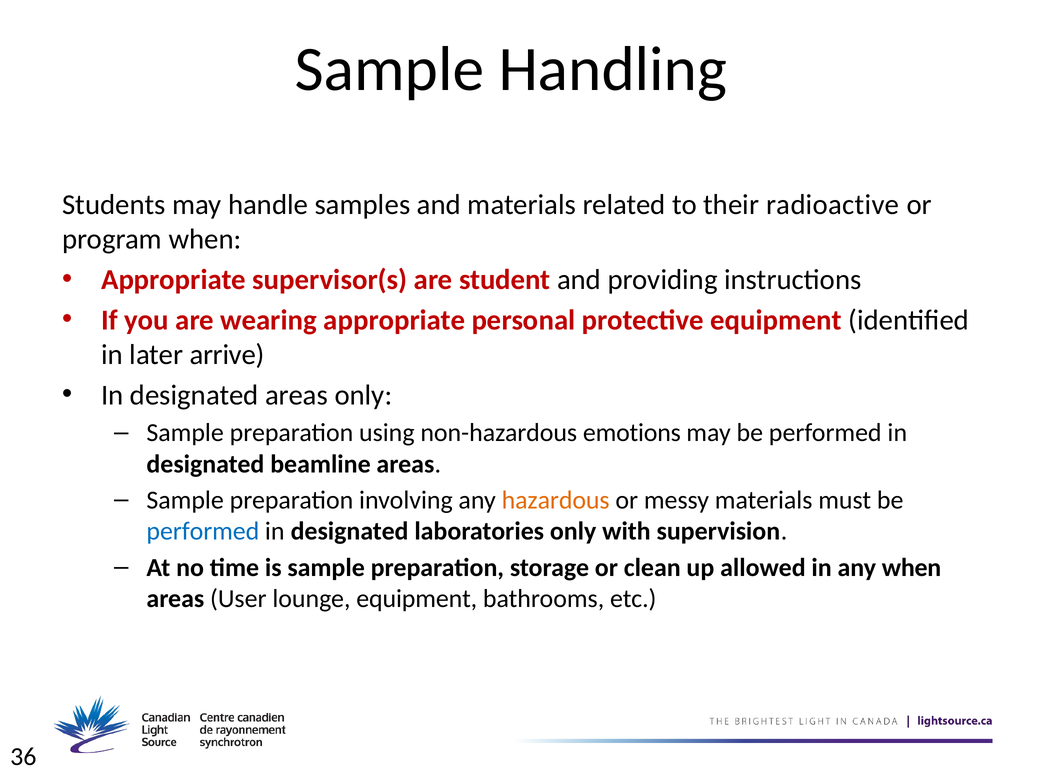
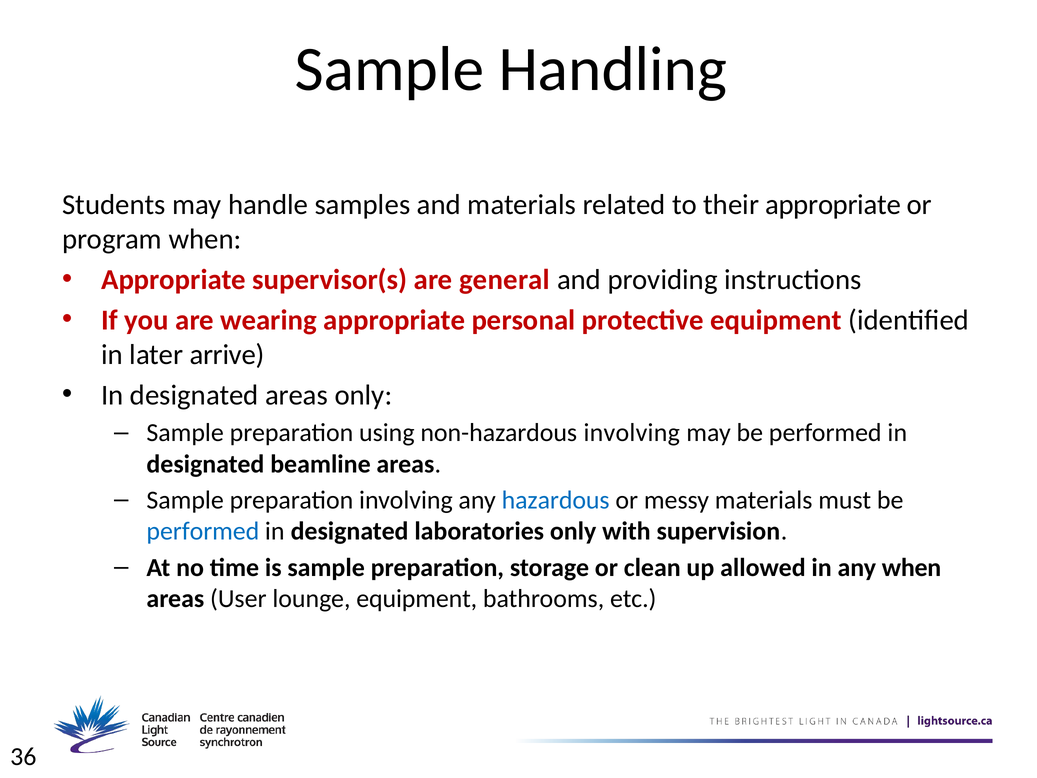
their radioactive: radioactive -> appropriate (833, 205)
student: student -> general (504, 280)
non-hazardous emotions: emotions -> involving (632, 433)
hazardous colour: orange -> blue (556, 500)
